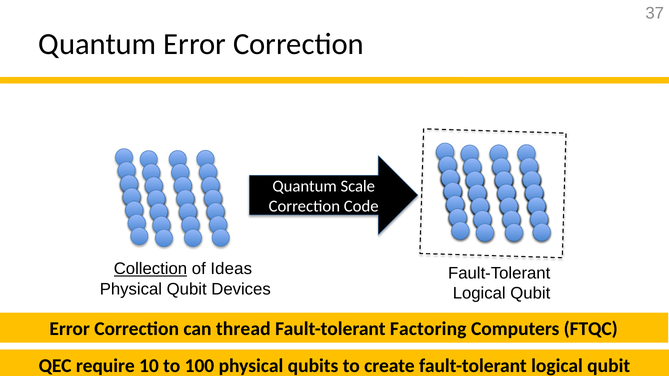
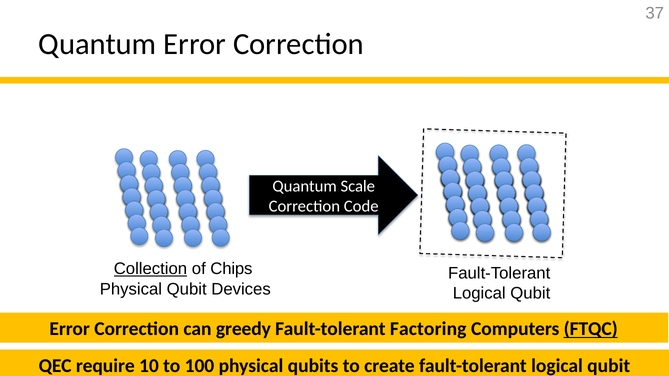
Ideas: Ideas -> Chips (231, 269)
thread: thread -> greedy (243, 329)
FTQC underline: none -> present (591, 329)
